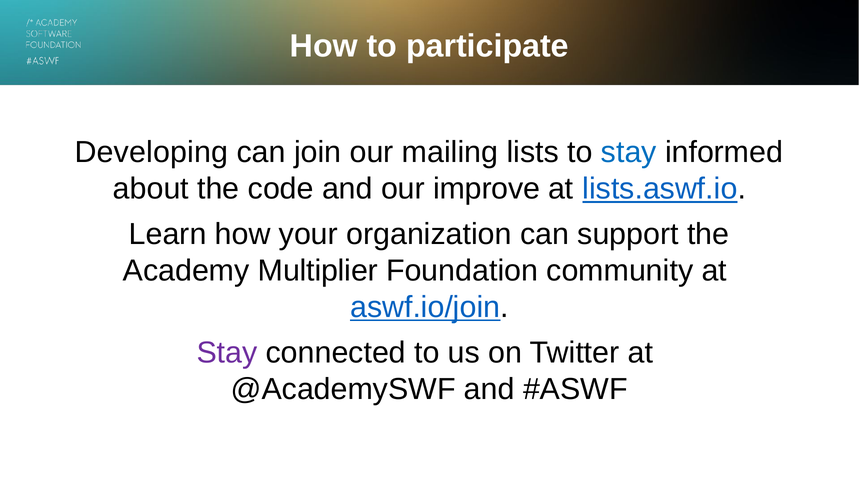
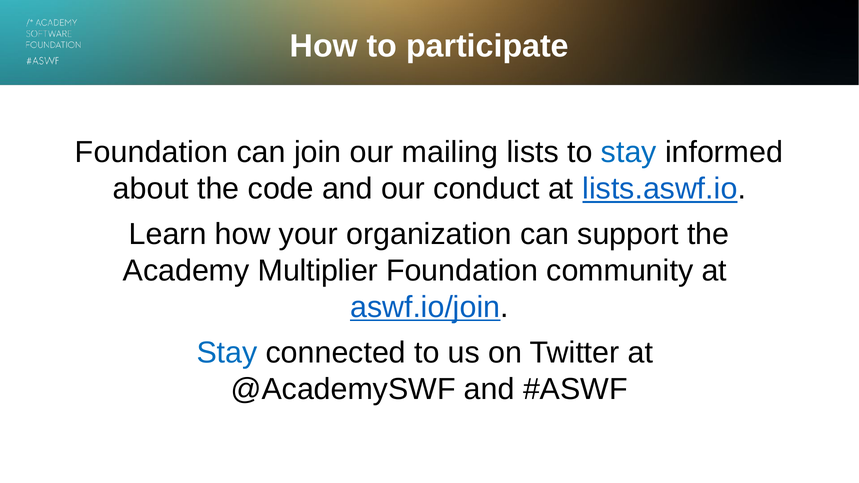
Developing: Developing -> Foundation (151, 152)
improve: improve -> conduct (487, 189)
Stay colour: purple -> blue (227, 353)
